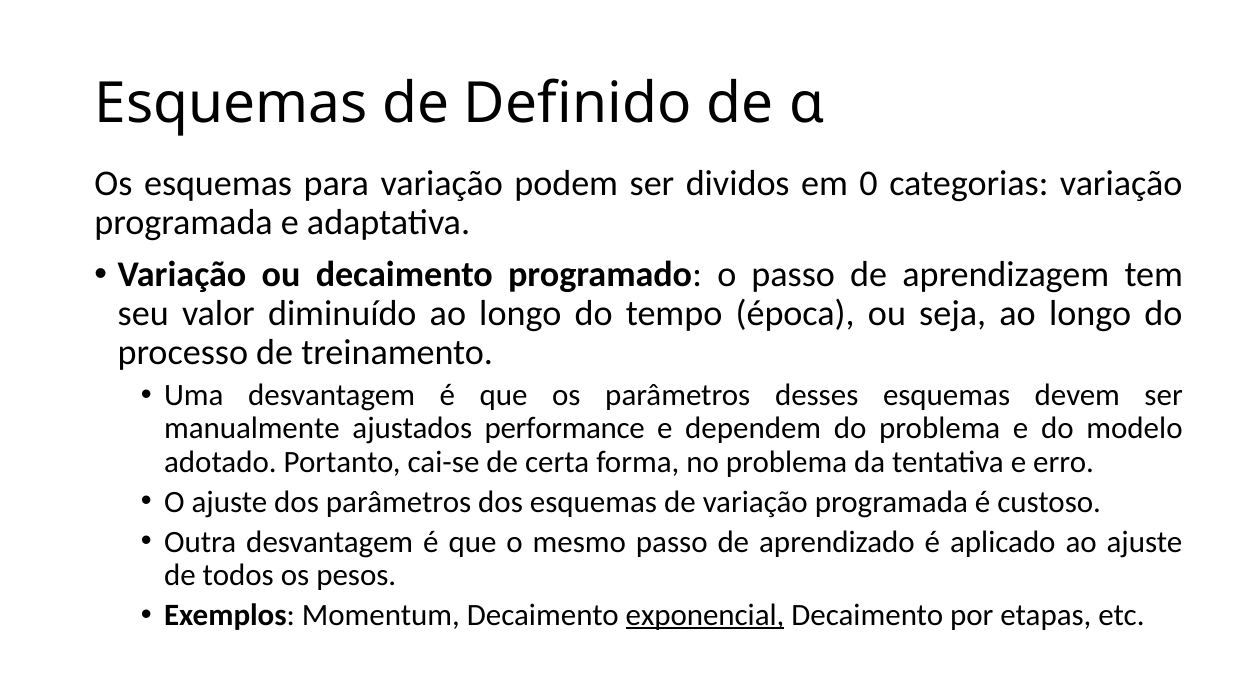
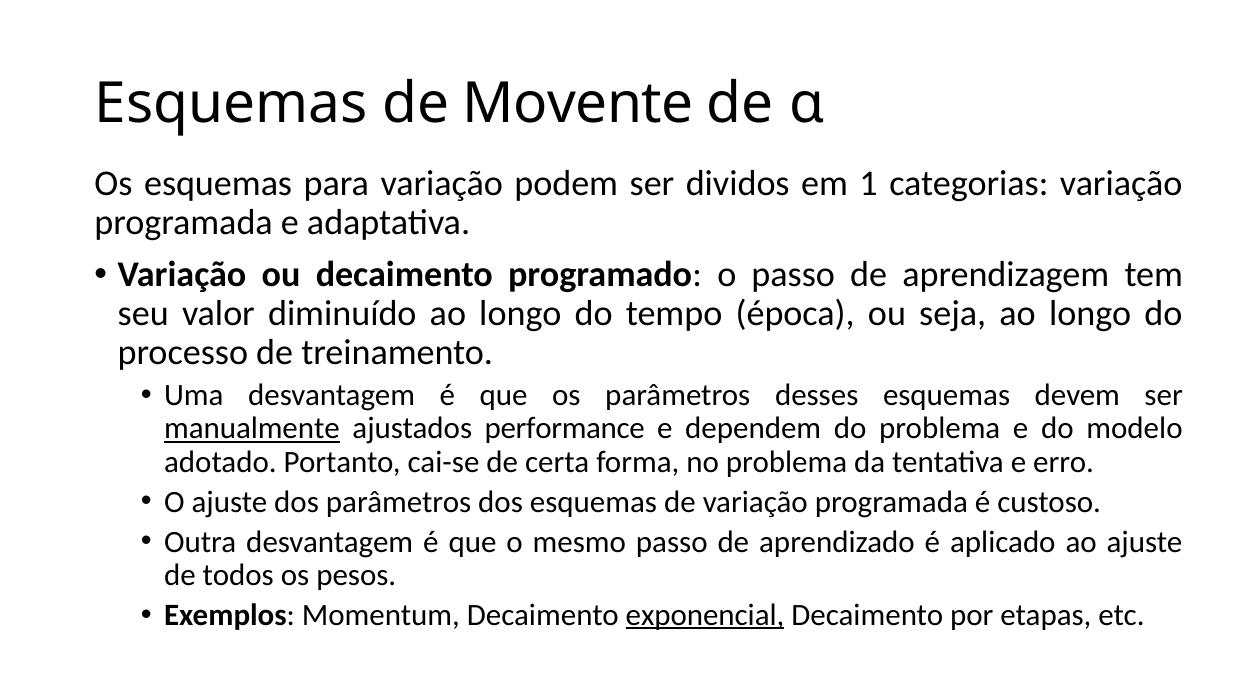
Definido: Definido -> Movente (578, 104)
0: 0 -> 1 (869, 184)
manualmente underline: none -> present (252, 429)
